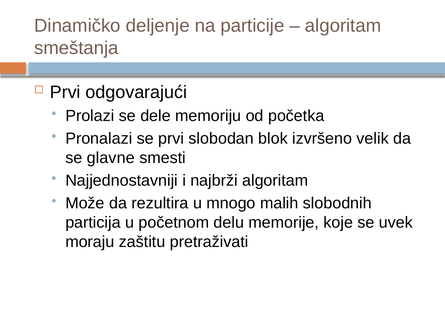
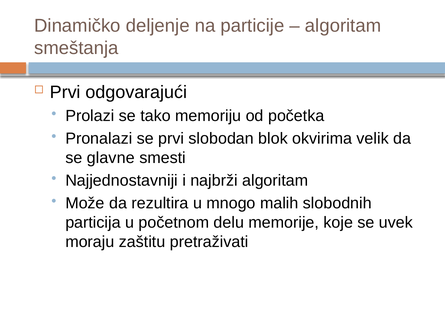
dele: dele -> tako (156, 116)
izvršeno: izvršeno -> okvirima (322, 138)
